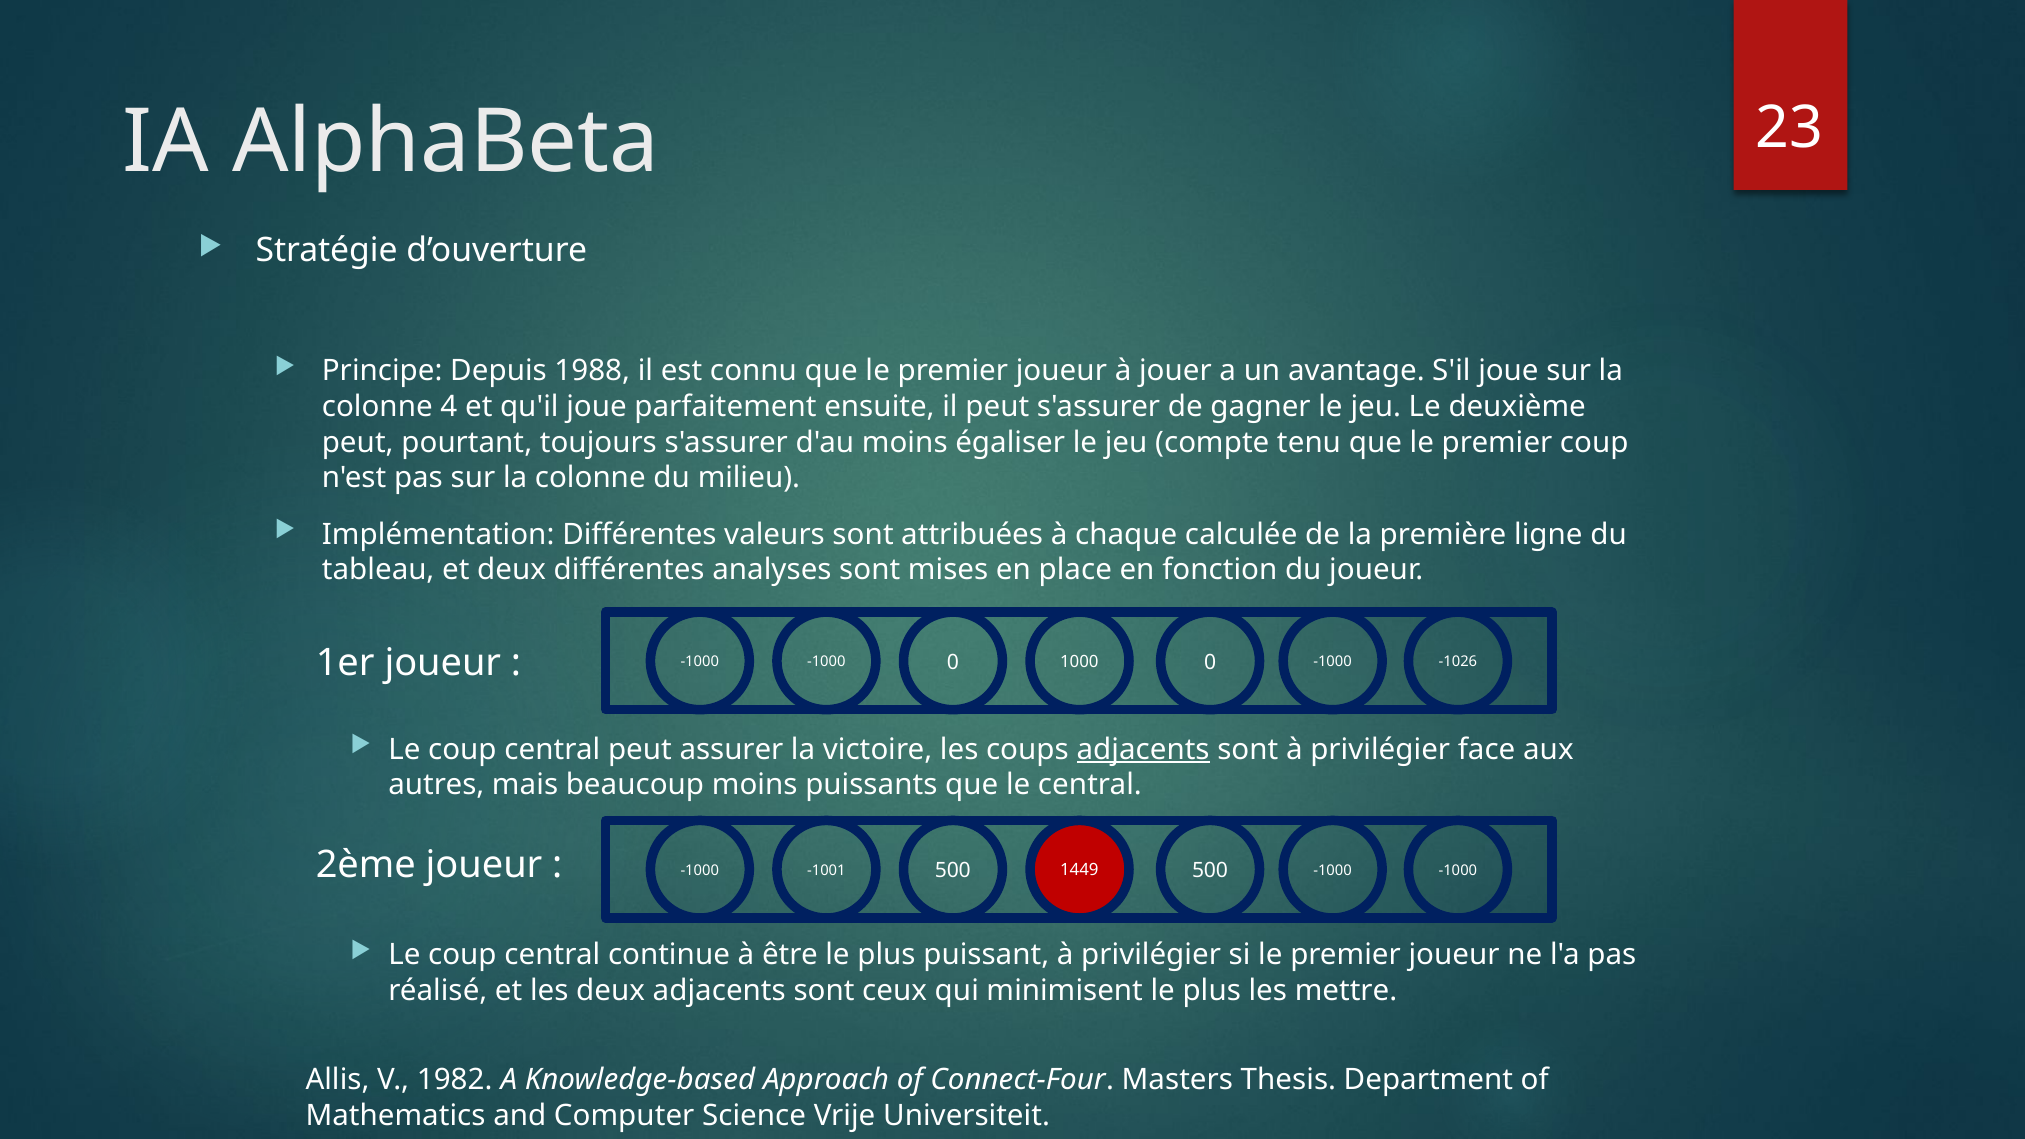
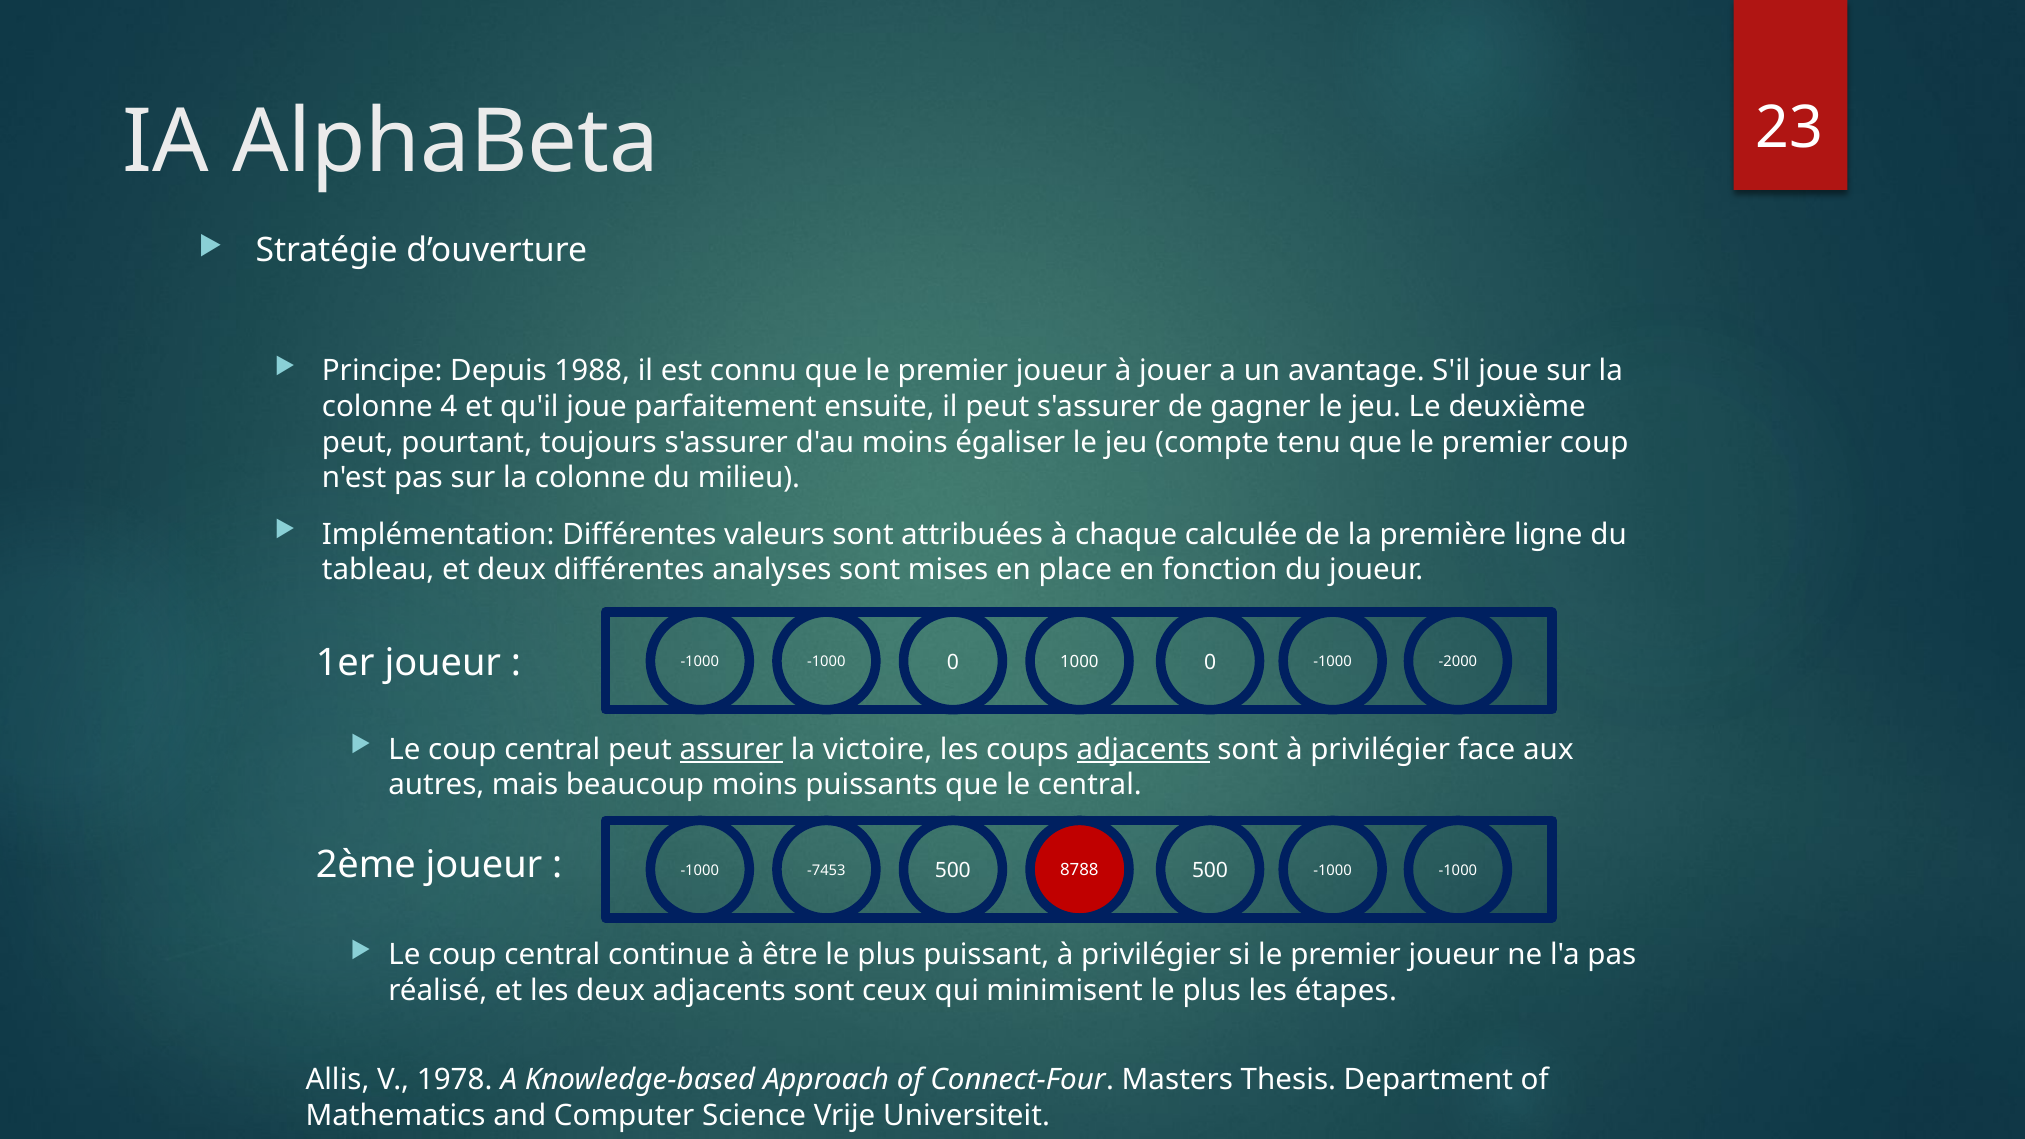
-1026: -1026 -> -2000 (1458, 662)
assurer underline: none -> present (731, 750)
-1001: -1001 -> -7453 (826, 870)
1449: 1449 -> 8788 (1079, 870)
mettre: mettre -> étapes (1346, 991)
1982: 1982 -> 1978 (455, 1080)
